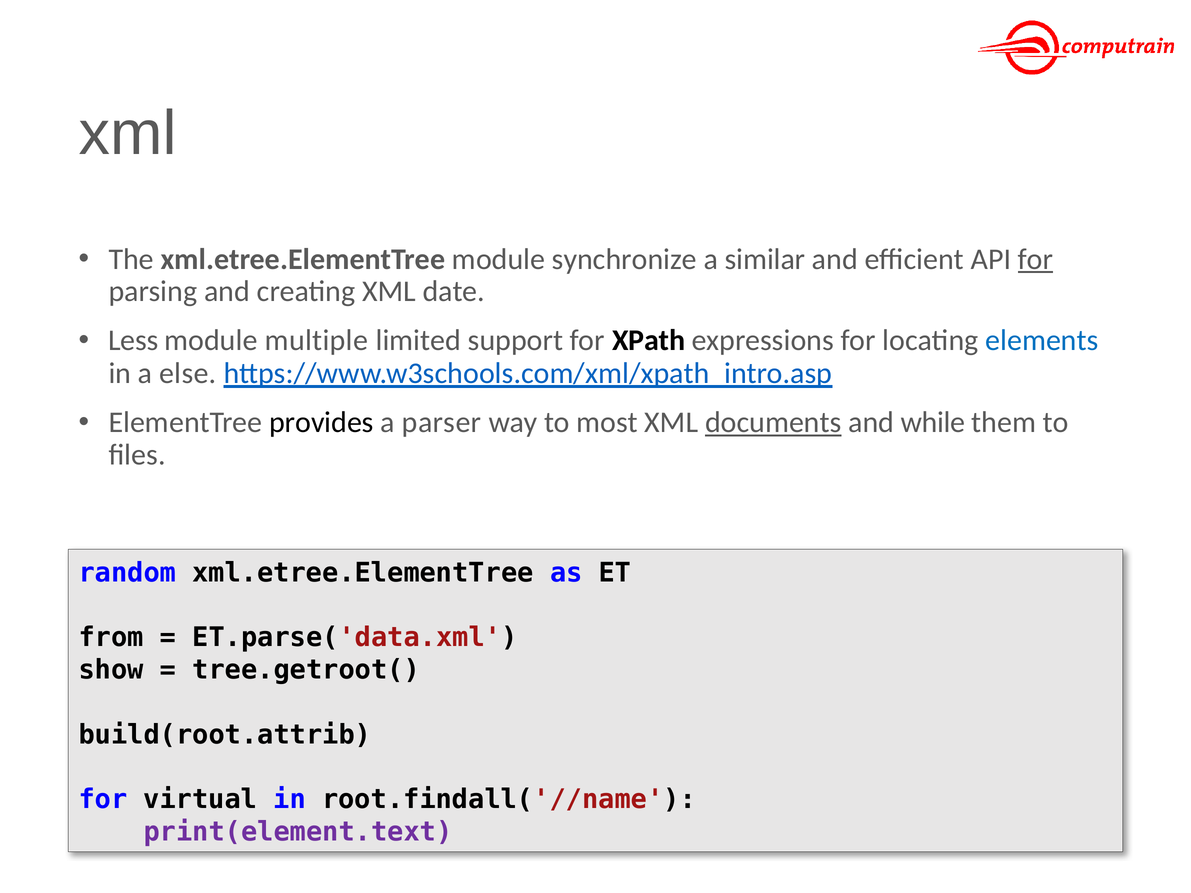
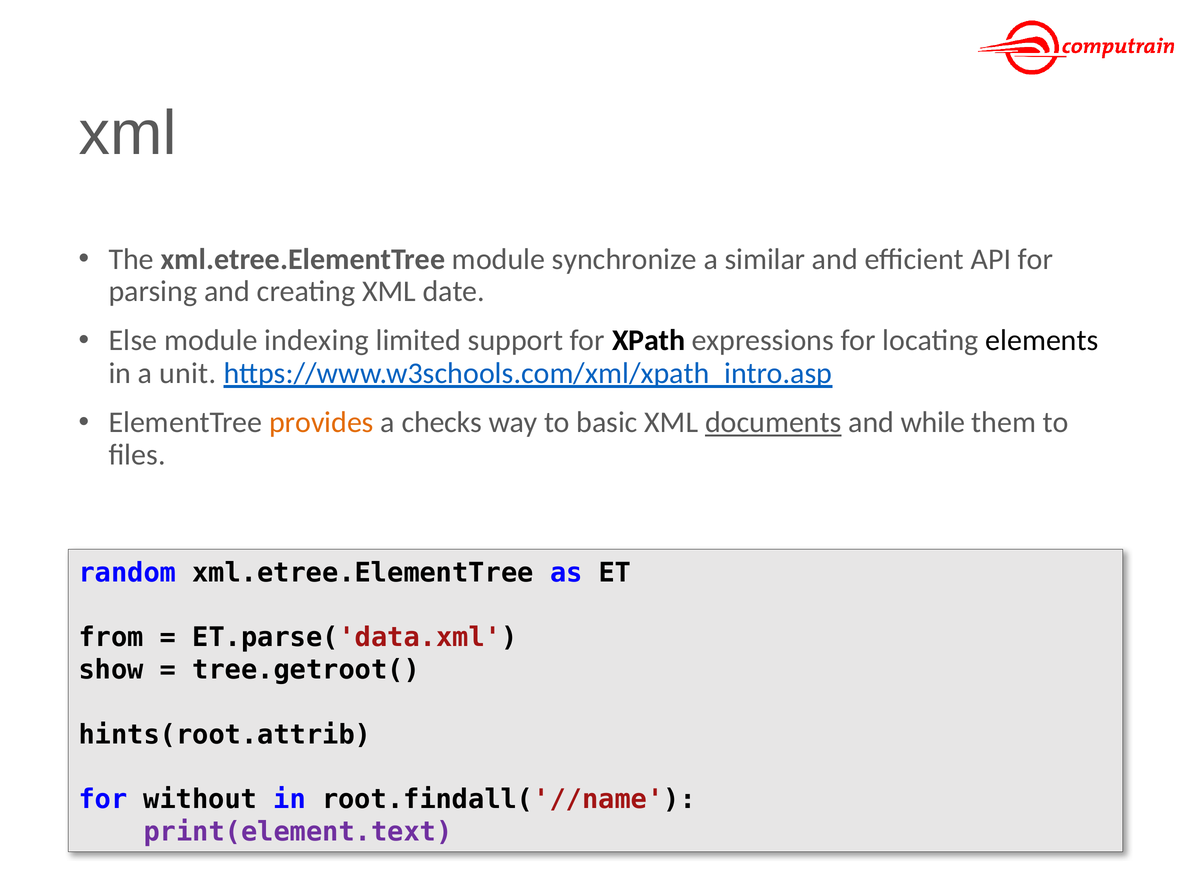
for underline: present -> none (1035, 259)
Less: Less -> Else (133, 341)
multiple: multiple -> indexing (317, 341)
elements colour: blue -> black (1042, 341)
else: else -> unit (188, 373)
provides colour: black -> orange (321, 423)
parser: parser -> checks (442, 423)
most: most -> basic (607, 423)
build(root.attrib: build(root.attrib -> hints(root.attrib (225, 735)
virtual: virtual -> without (200, 800)
